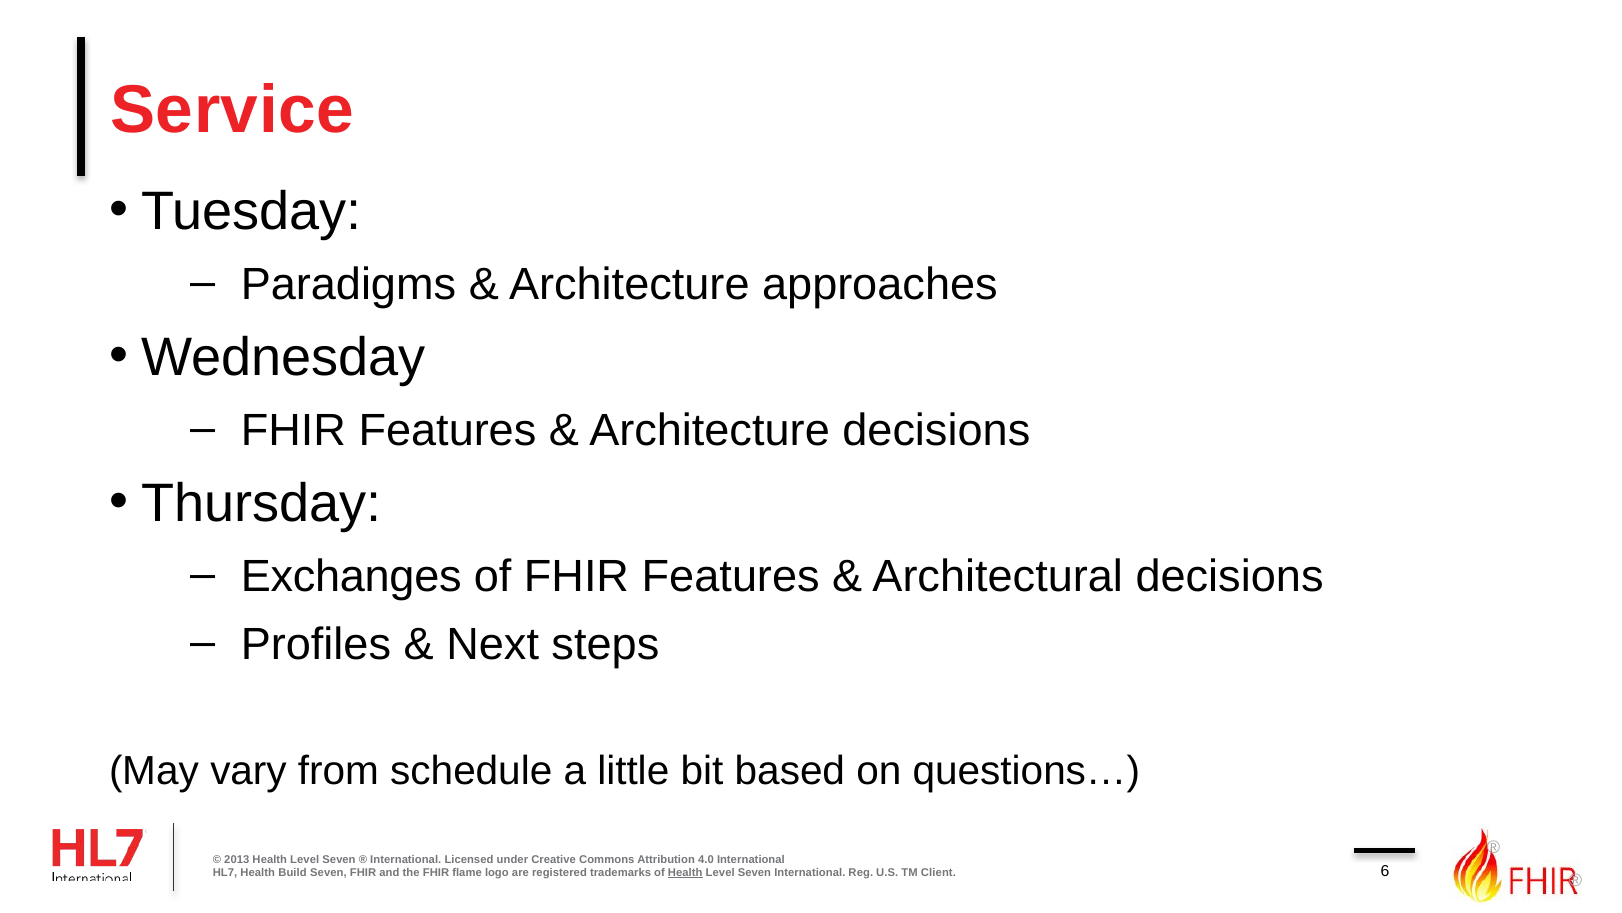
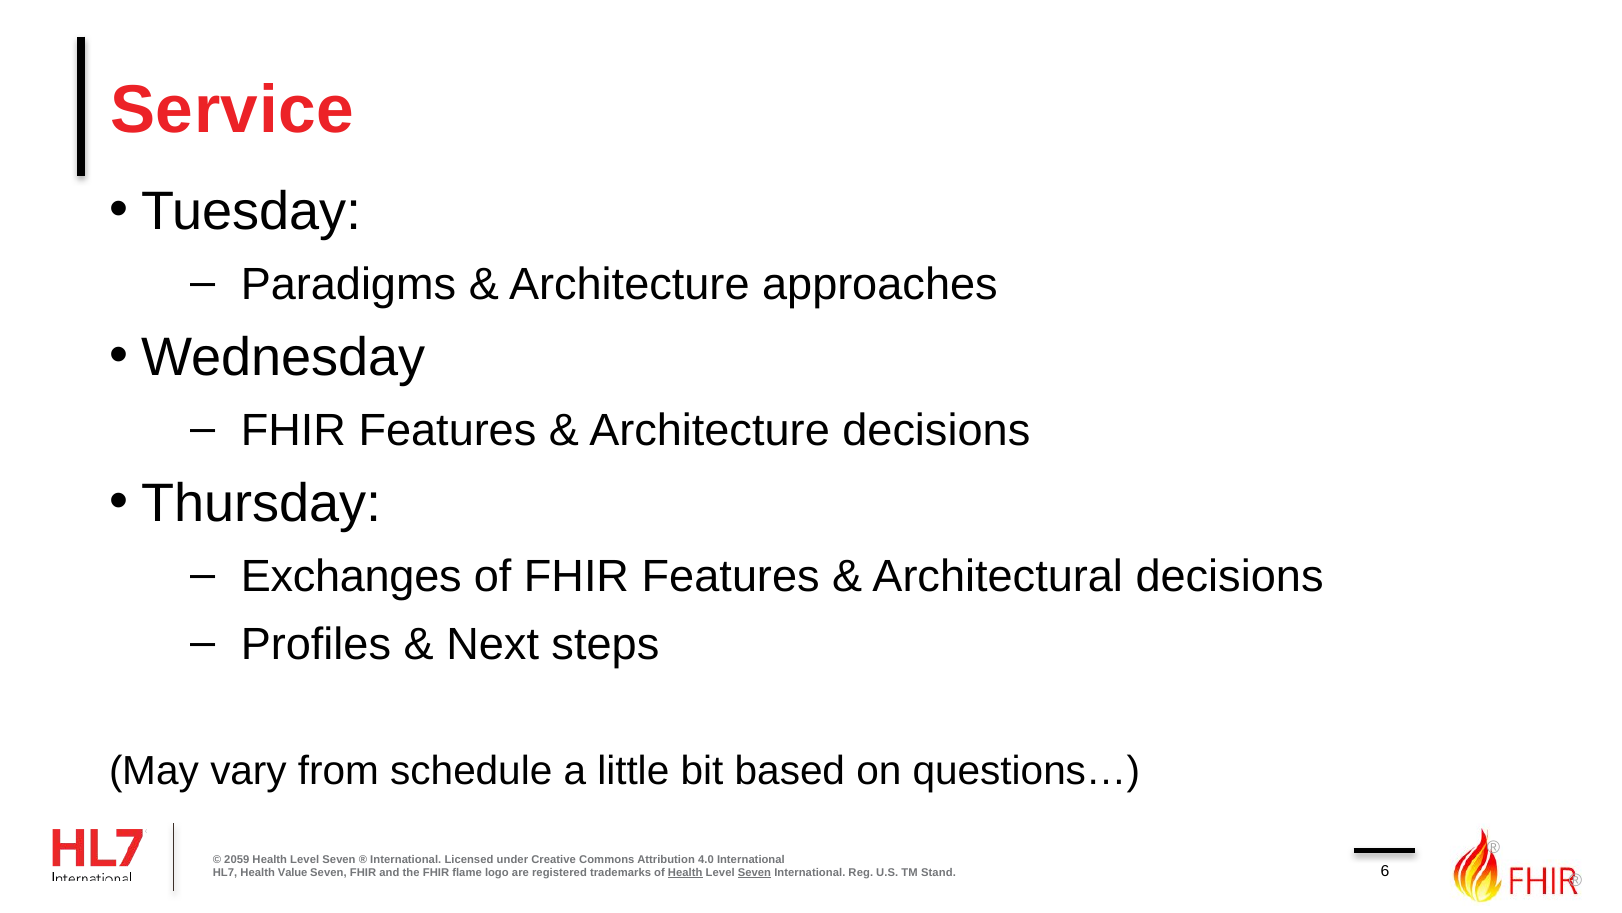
2013: 2013 -> 2059 (237, 859)
Build: Build -> Value (293, 872)
Seven underline: none -> present (754, 872)
Client: Client -> Stand (938, 872)
